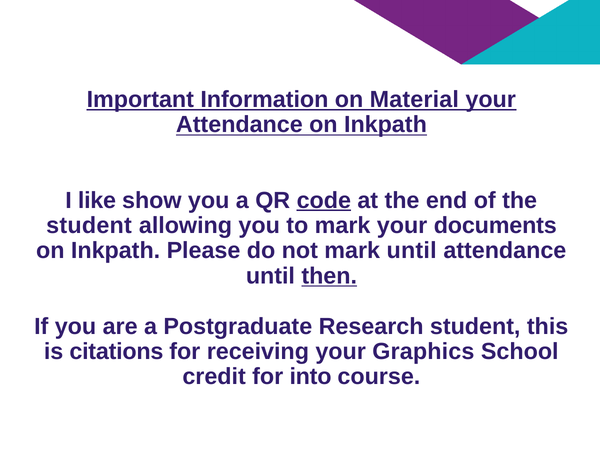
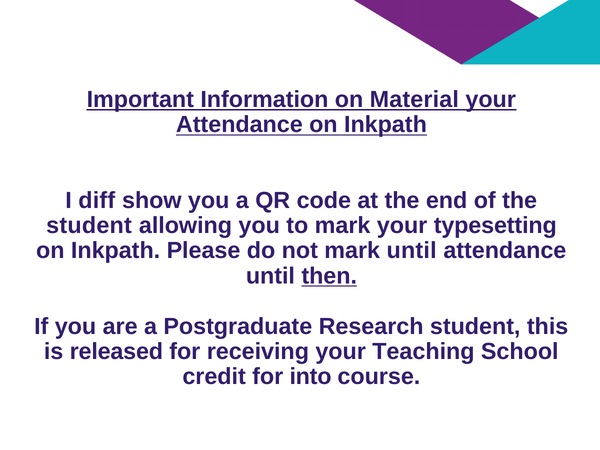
like: like -> diff (97, 200)
code underline: present -> none (324, 200)
documents: documents -> typesetting (495, 226)
citations: citations -> released (116, 352)
Graphics: Graphics -> Teaching (423, 352)
